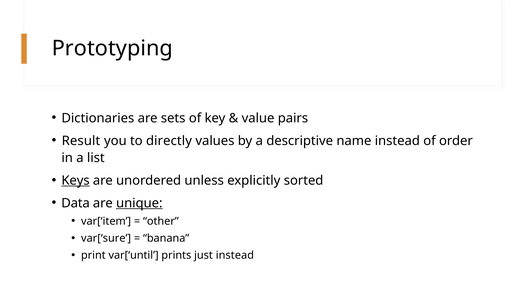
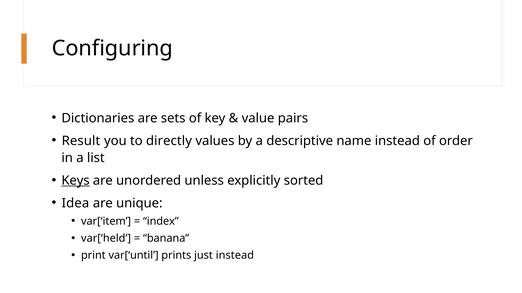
Prototyping: Prototyping -> Configuring (112, 49)
Data: Data -> Idea (75, 204)
unique underline: present -> none (139, 204)
other: other -> index (161, 222)
var[‘sure: var[‘sure -> var[‘held (106, 239)
